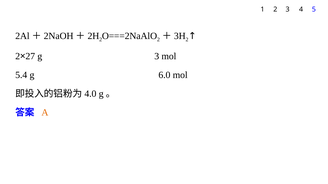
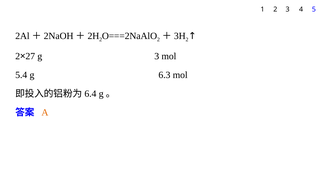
6.0: 6.0 -> 6.3 (164, 75)
4.0: 4.0 -> 6.4 (90, 94)
